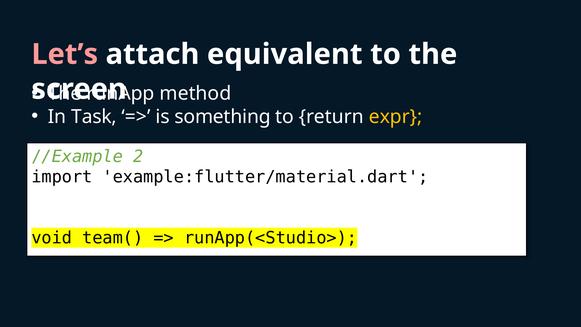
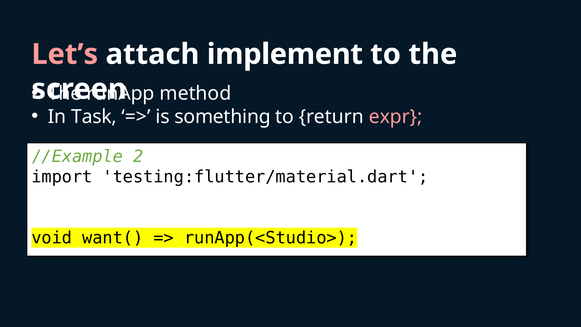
equivalent: equivalent -> implement (285, 54)
expr colour: yellow -> pink (396, 117)
example:flutter/material.dart: example:flutter/material.dart -> testing:flutter/material.dart (265, 177)
team(: team( -> want( (113, 238)
